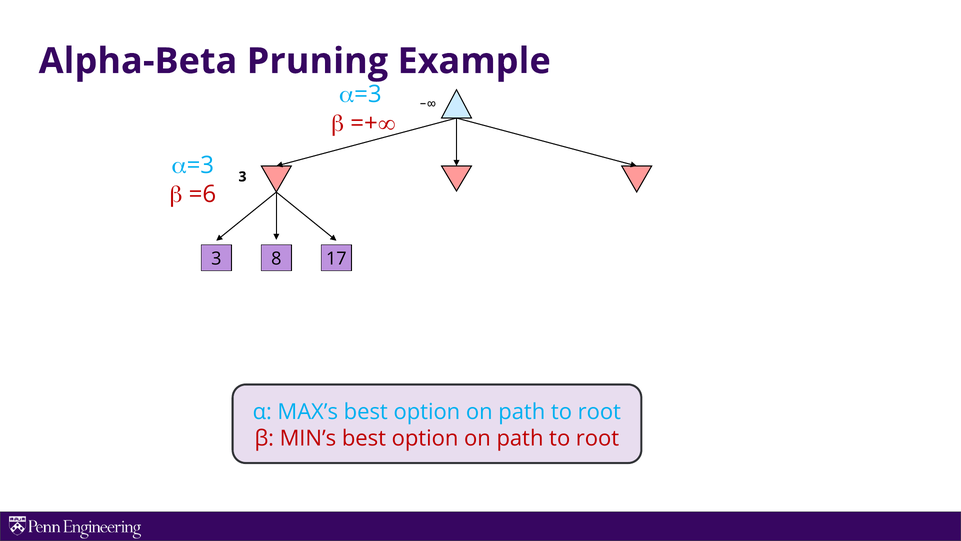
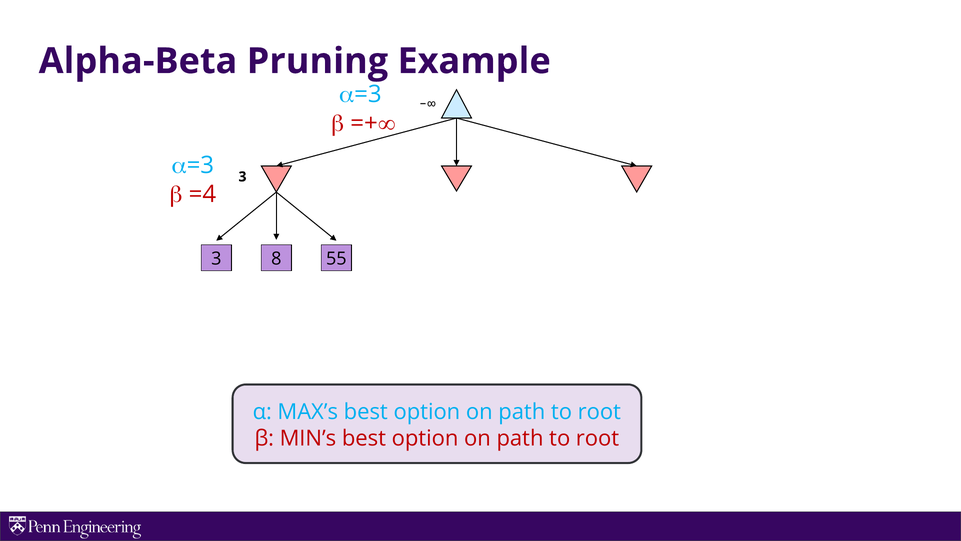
=6: =6 -> =4 (202, 194)
17: 17 -> 55 (336, 259)
